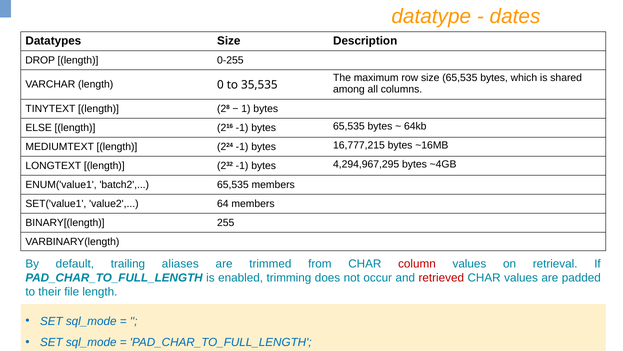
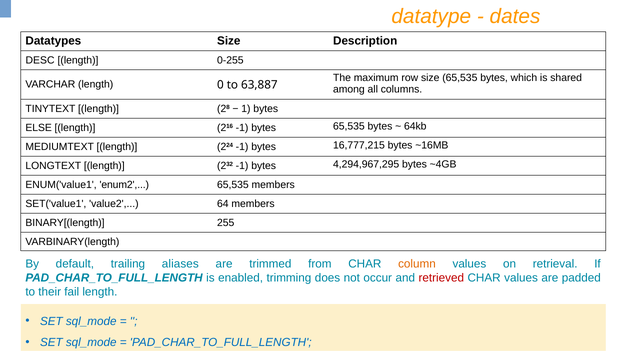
DROP: DROP -> DESC (40, 60)
35,535: 35,535 -> 63,887 (259, 85)
batch2: batch2 -> enum2 (124, 184)
column colour: red -> orange (417, 263)
file: file -> fail (72, 291)
